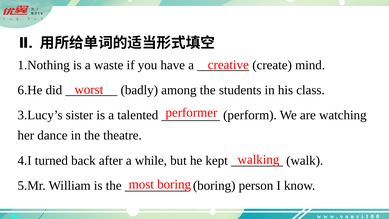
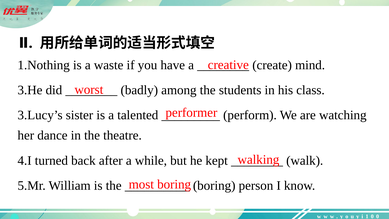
6.He: 6.He -> 3.He (30, 90)
